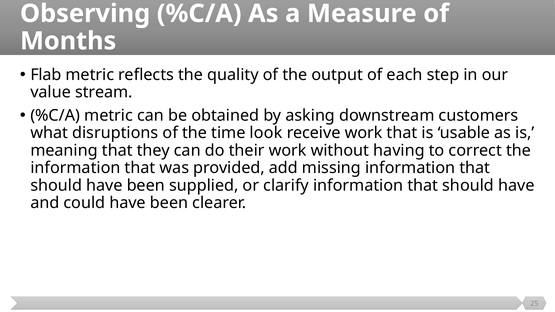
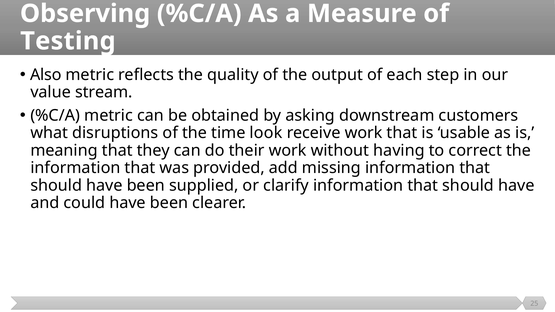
Months: Months -> Testing (68, 41)
Flab: Flab -> Also (46, 75)
